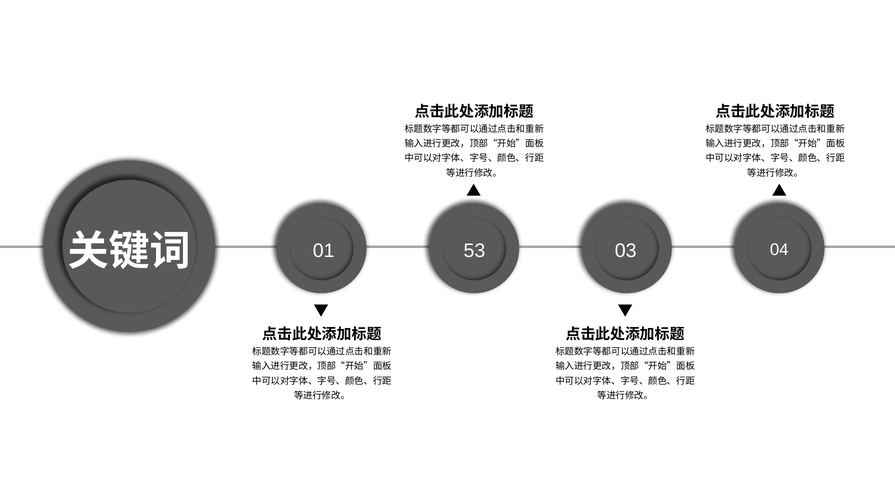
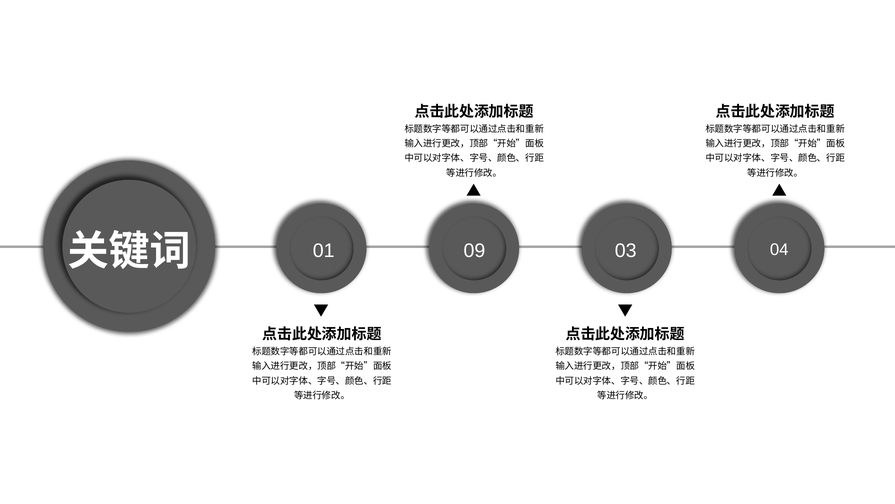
53: 53 -> 09 (474, 250)
